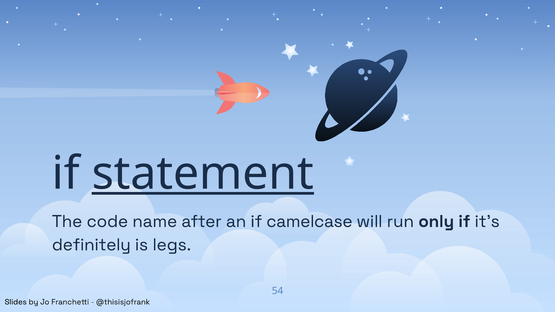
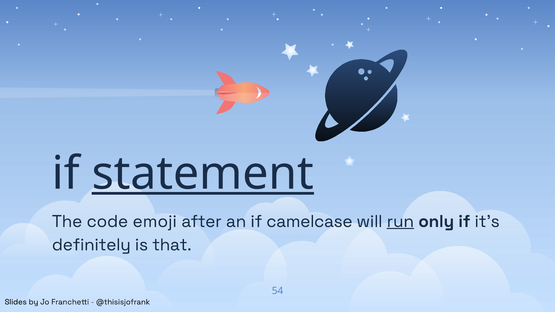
name: name -> emoji (155, 221)
run underline: none -> present (400, 221)
legs: legs -> that (172, 245)
